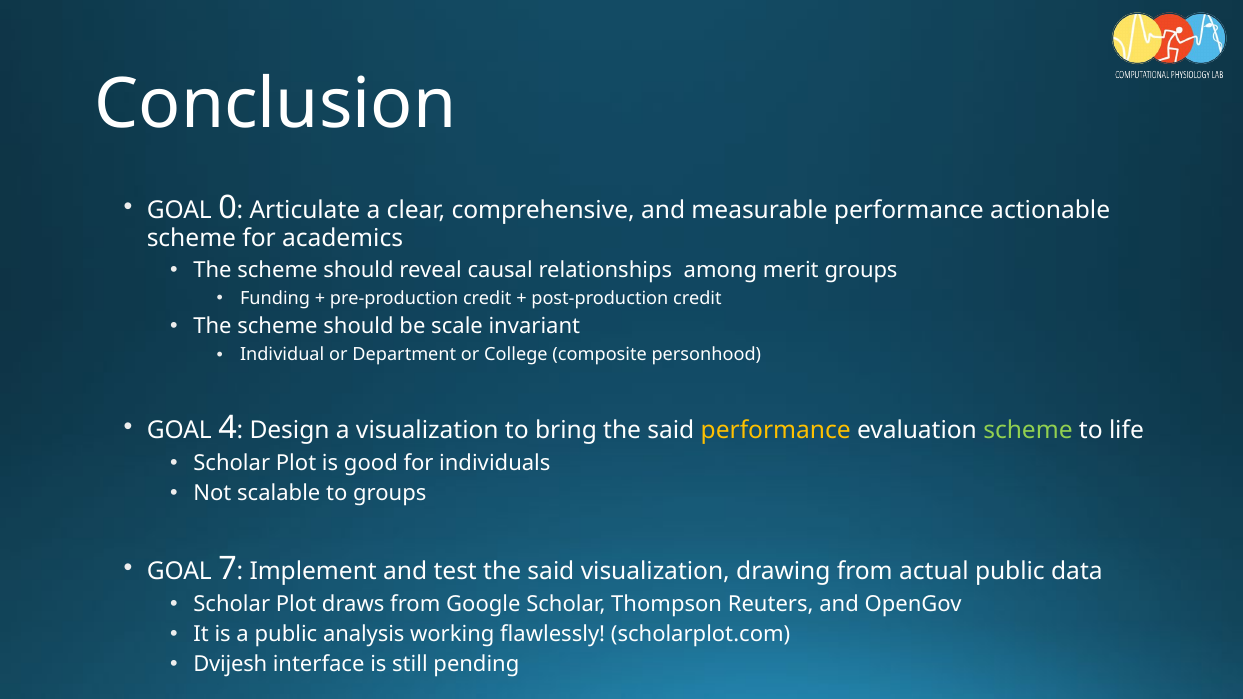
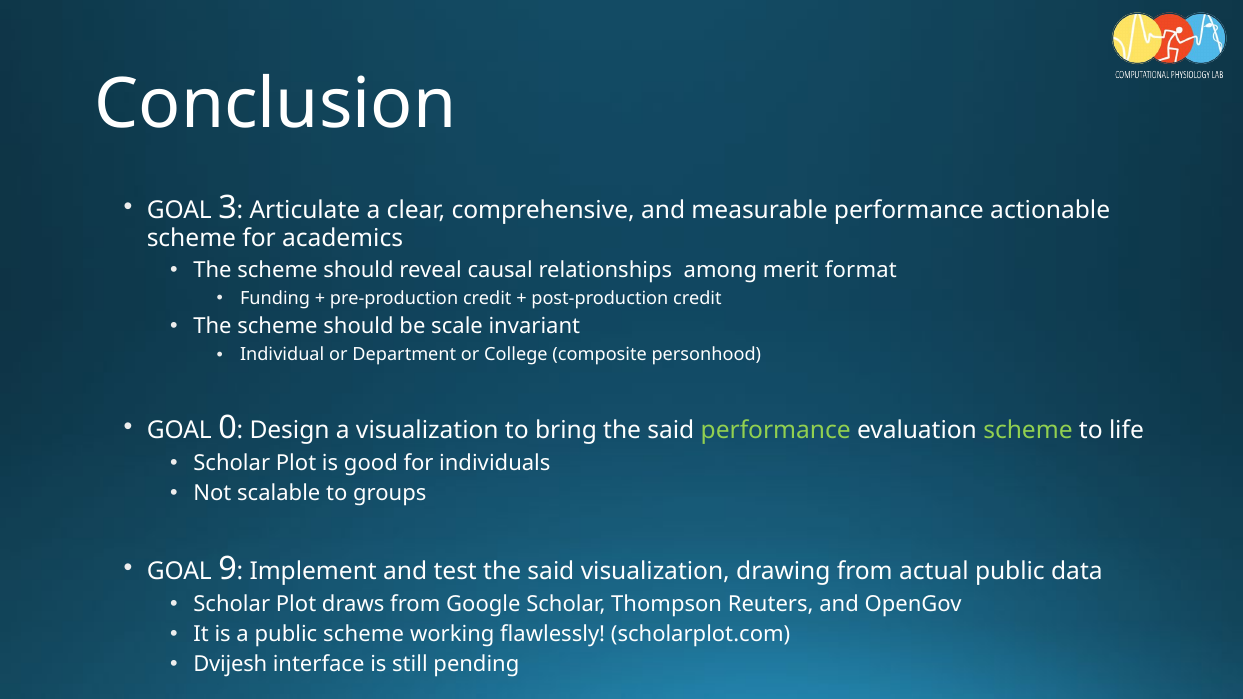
0: 0 -> 3 (228, 208)
merit groups: groups -> format (861, 270)
4: 4 -> 0 (228, 428)
performance colour: yellow -> light green (776, 430)
7: 7 -> 9 (228, 569)
public analysis: analysis -> scheme (364, 635)
